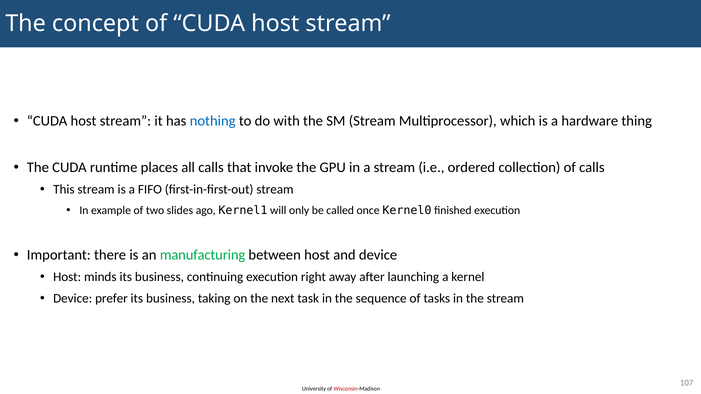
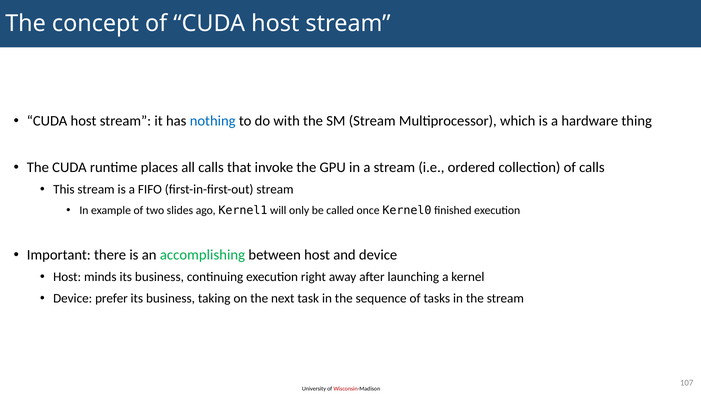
manufacturing: manufacturing -> accomplishing (202, 255)
